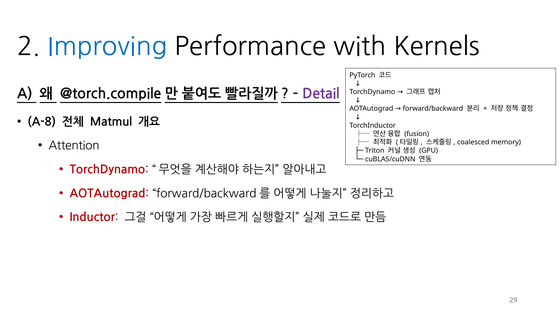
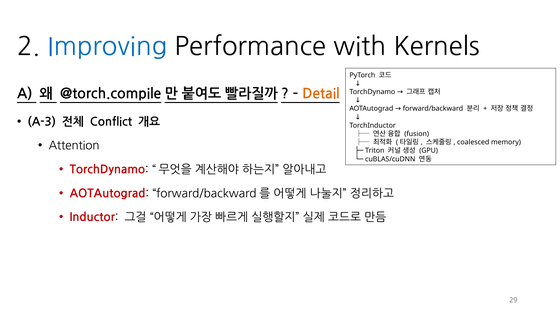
Detail colour: purple -> orange (321, 94)
A-8: A-8 -> A-3 (42, 122)
Matmul: Matmul -> Conflict (111, 122)
